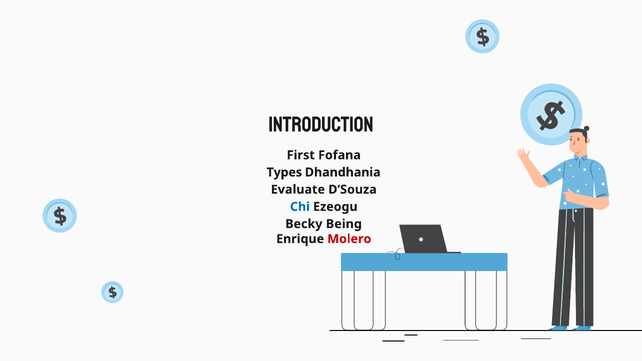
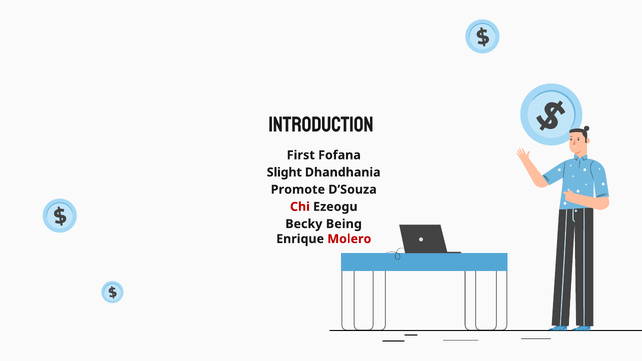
Types: Types -> Slight (284, 172)
Evaluate: Evaluate -> Promote (298, 190)
Chi colour: blue -> red (300, 207)
